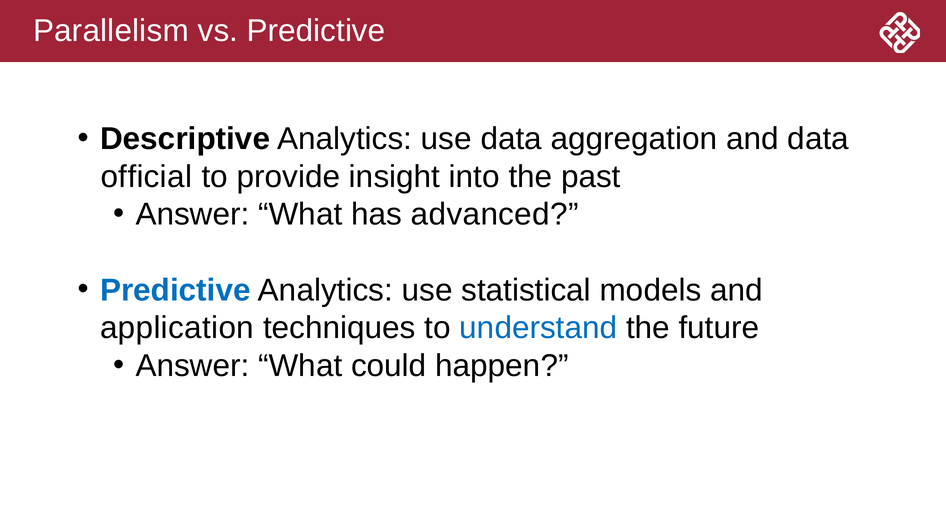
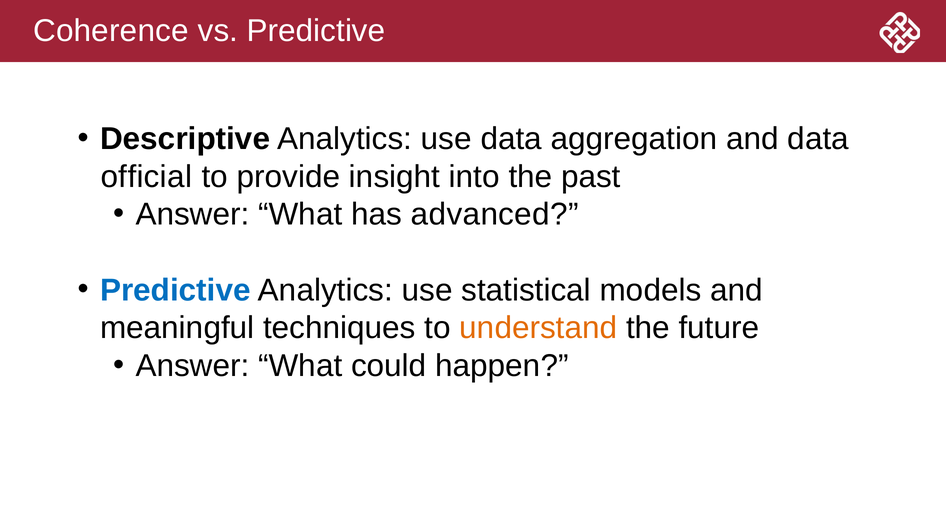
Parallelism: Parallelism -> Coherence (111, 31)
application: application -> meaningful (177, 328)
understand colour: blue -> orange (538, 328)
